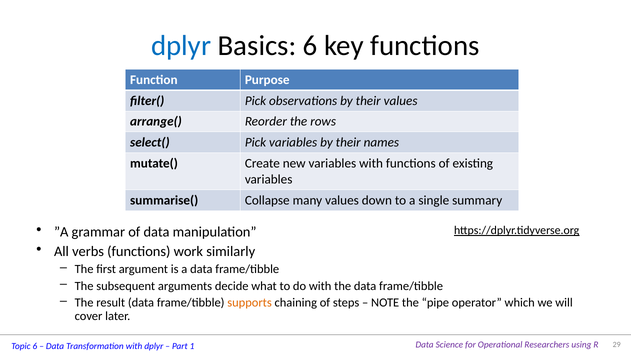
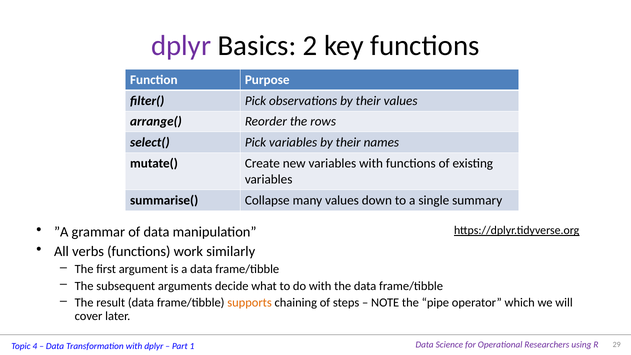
dplyr colour: blue -> purple (181, 46)
Basics 6: 6 -> 2 (310, 46)
6: 6 -> 4 (35, 346)
